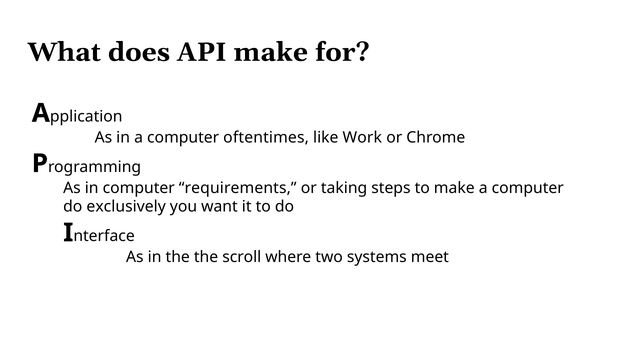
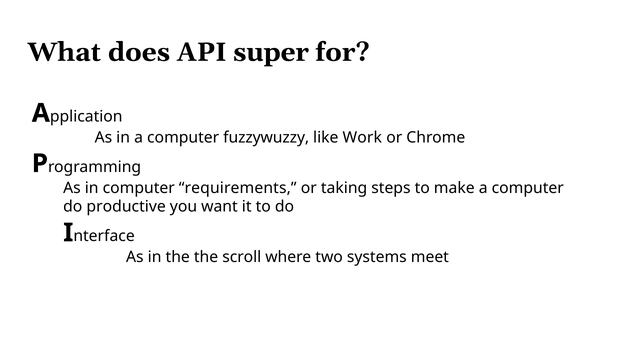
API make: make -> super (271, 52)
oftentimes: oftentimes -> fuzzywuzzy (266, 137)
exclusively: exclusively -> productive (126, 207)
